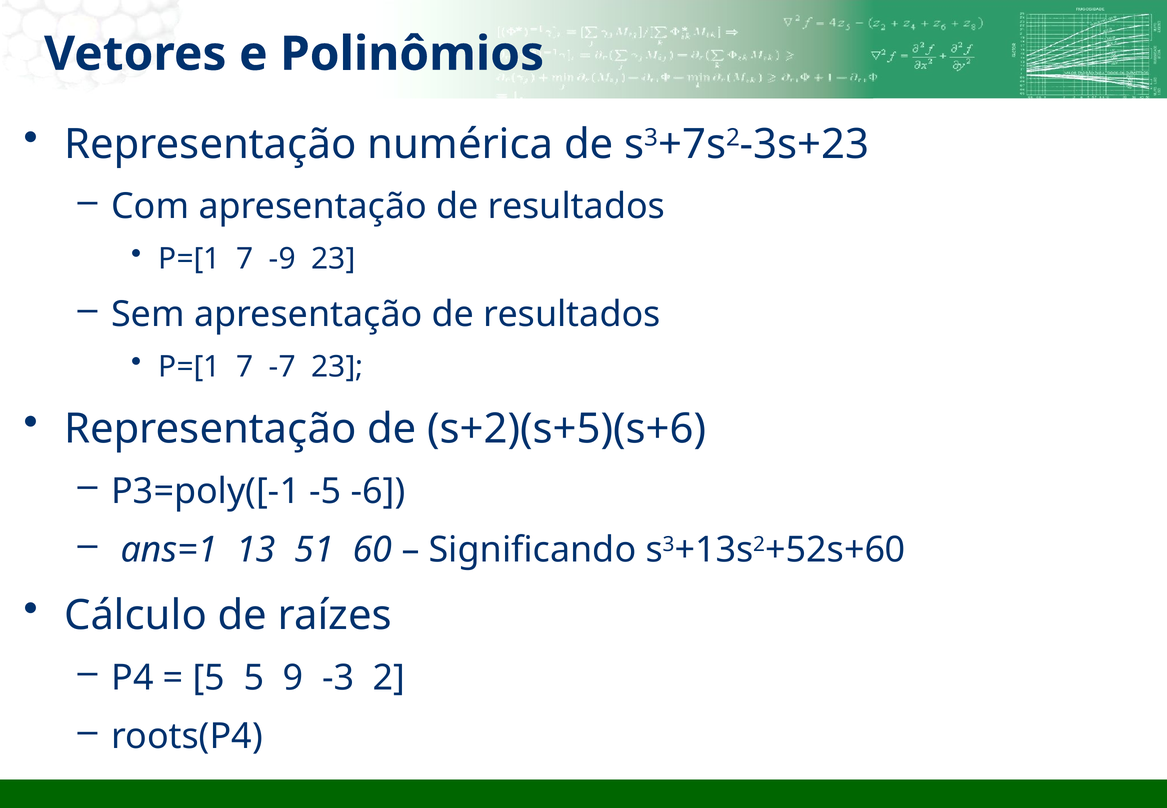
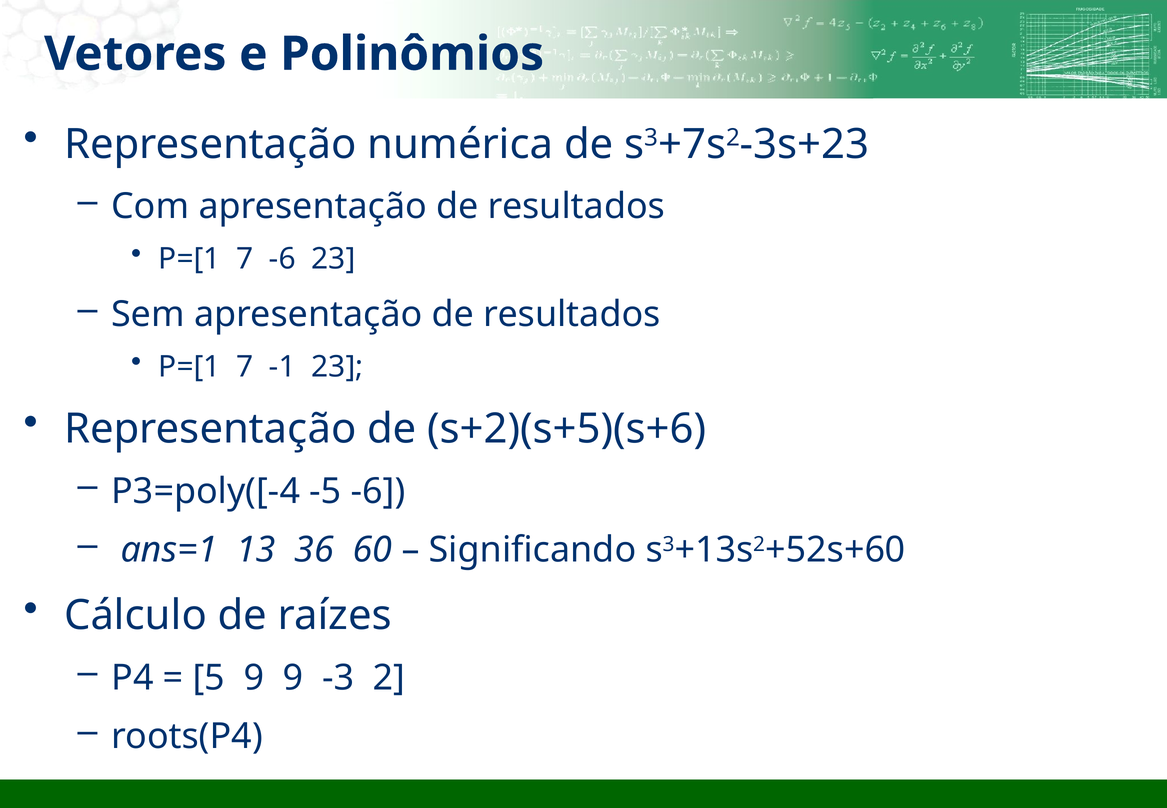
7 -9: -9 -> -6 (282, 259)
-7: -7 -> -1 (282, 367)
P3=poly([-1: P3=poly([-1 -> P3=poly([-4 (206, 491)
51: 51 -> 36 (314, 550)
5 5: 5 -> 9 (254, 678)
